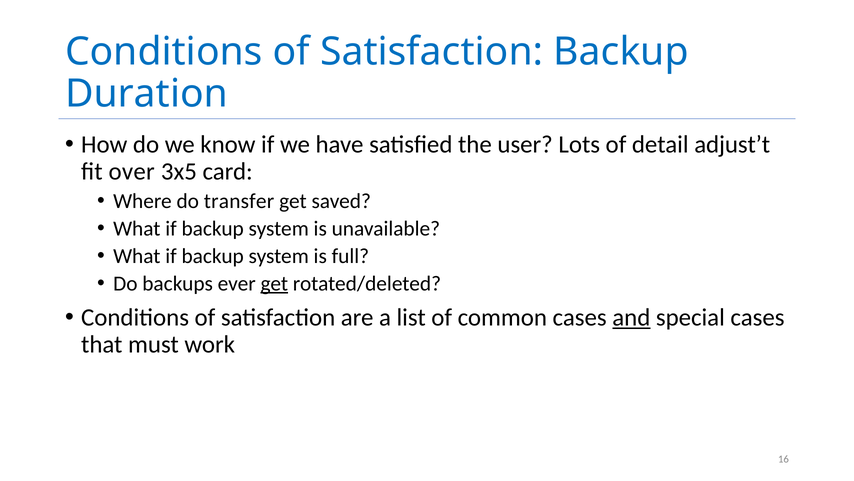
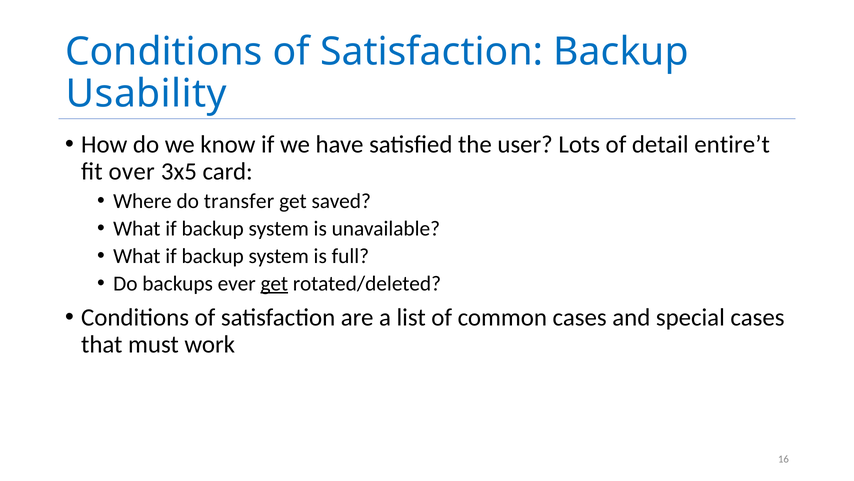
Duration: Duration -> Usability (146, 94)
adjust’t: adjust’t -> entire’t (732, 144)
and underline: present -> none (631, 317)
